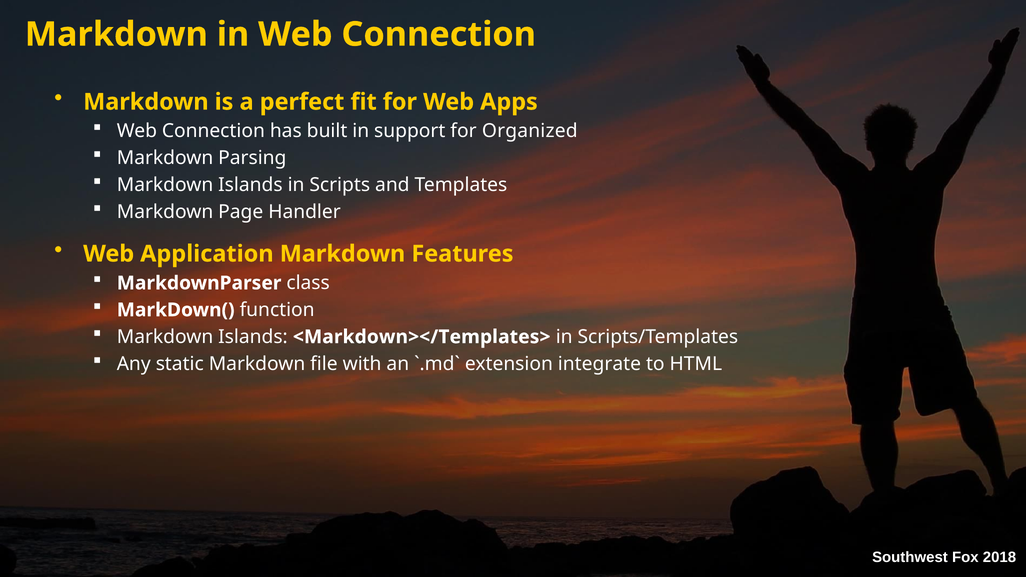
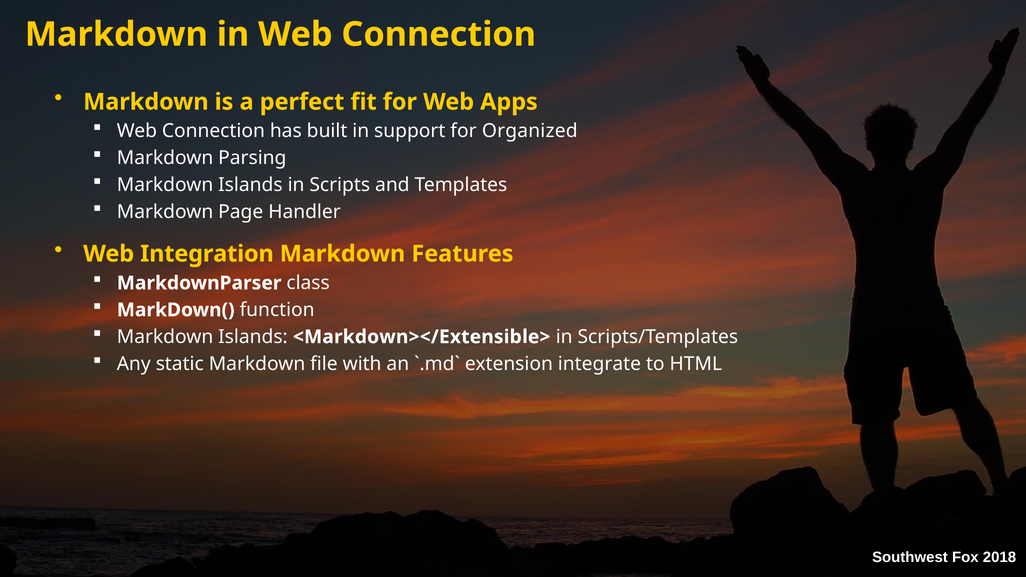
Application: Application -> Integration (207, 254)
<Markdown></Templates>: <Markdown></Templates> -> <Markdown></Extensible> (422, 337)
